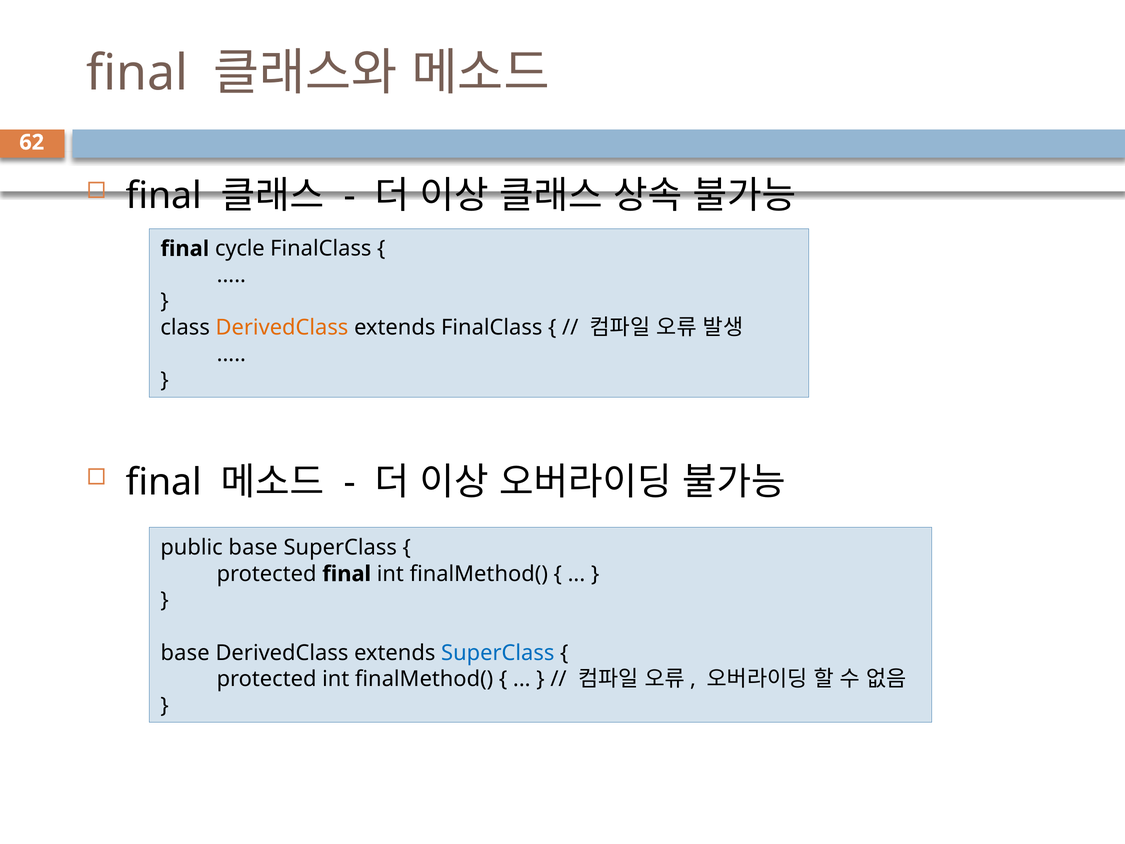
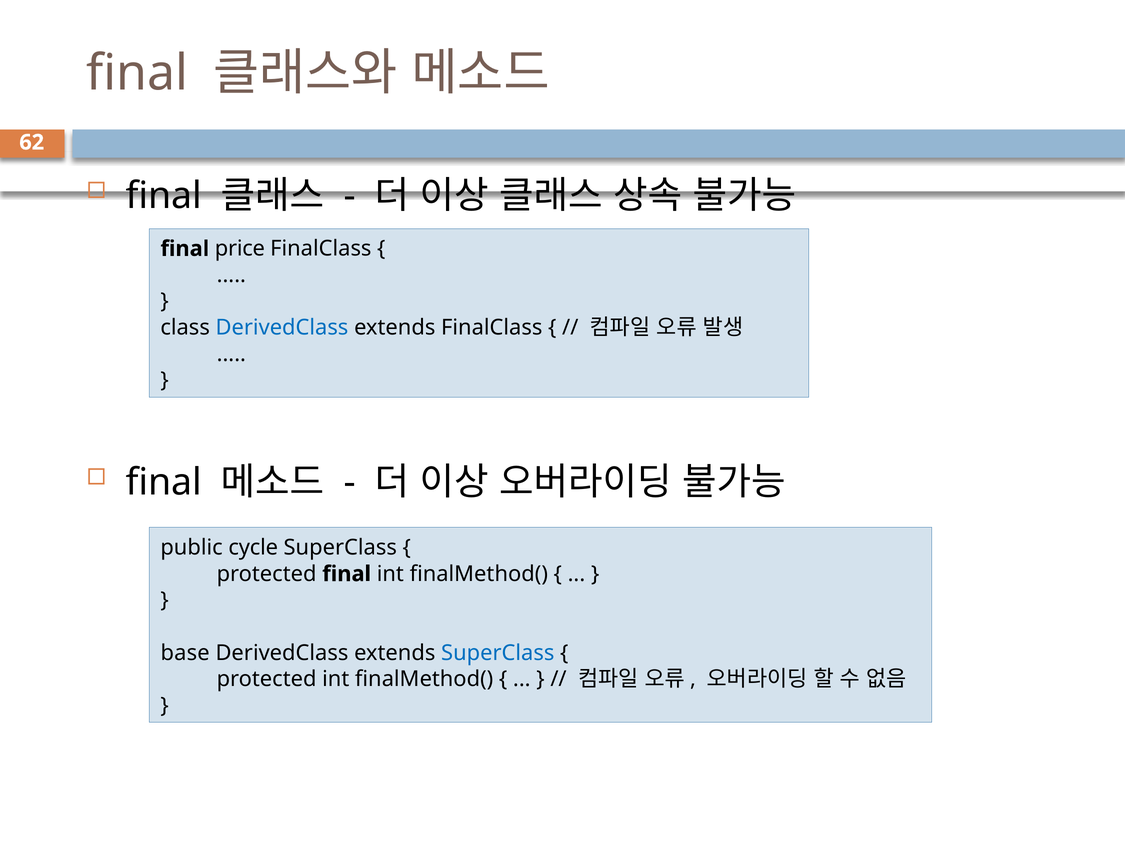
cycle: cycle -> price (240, 249)
DerivedClass colour: orange -> blue (282, 327)
public base: base -> cycle (253, 548)
